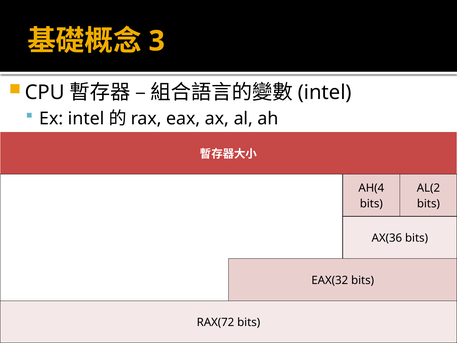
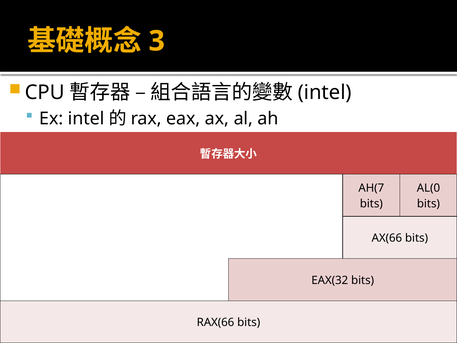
AH(4: AH(4 -> AH(7 (371, 188)
AL(2: AL(2 -> AL(0 (428, 188)
AX(36: AX(36 -> AX(66 (387, 238)
RAX(72: RAX(72 -> RAX(66 (216, 322)
